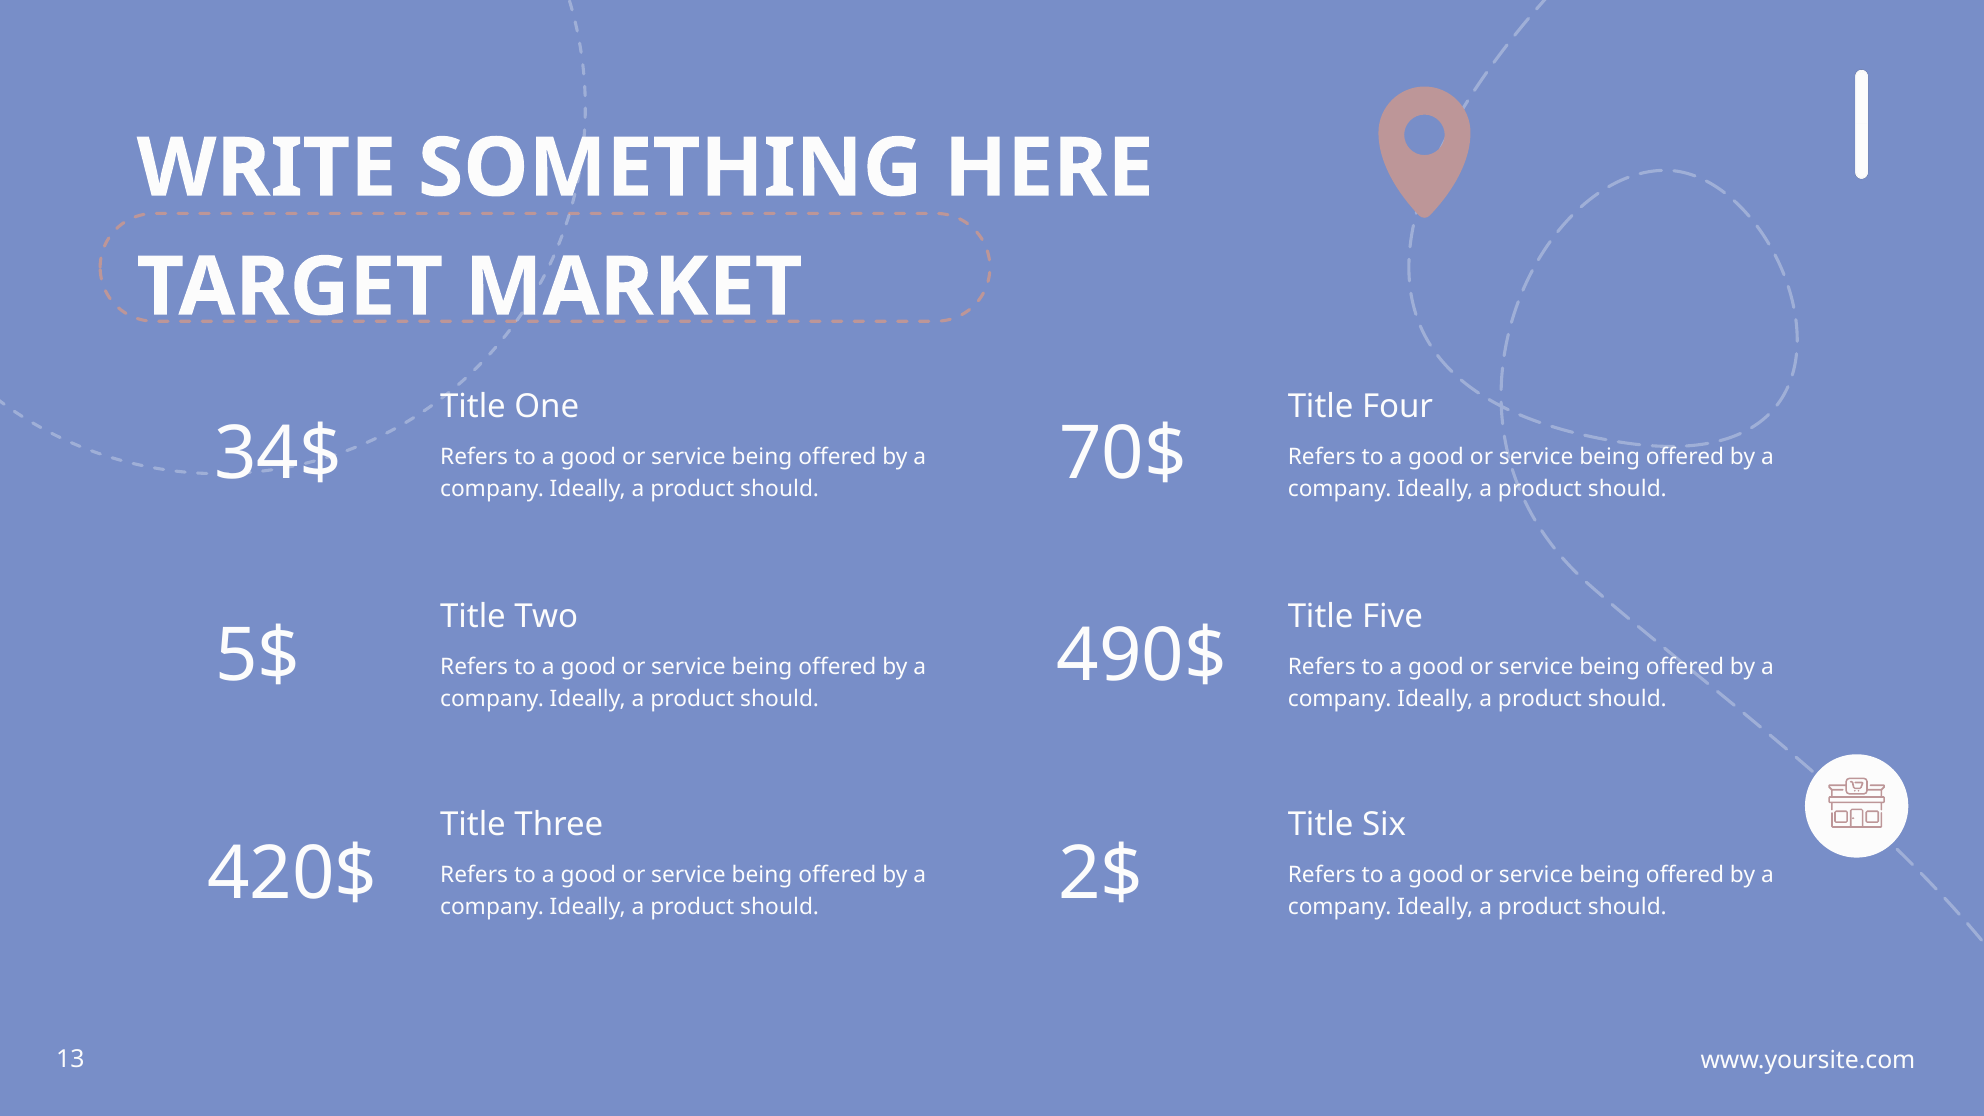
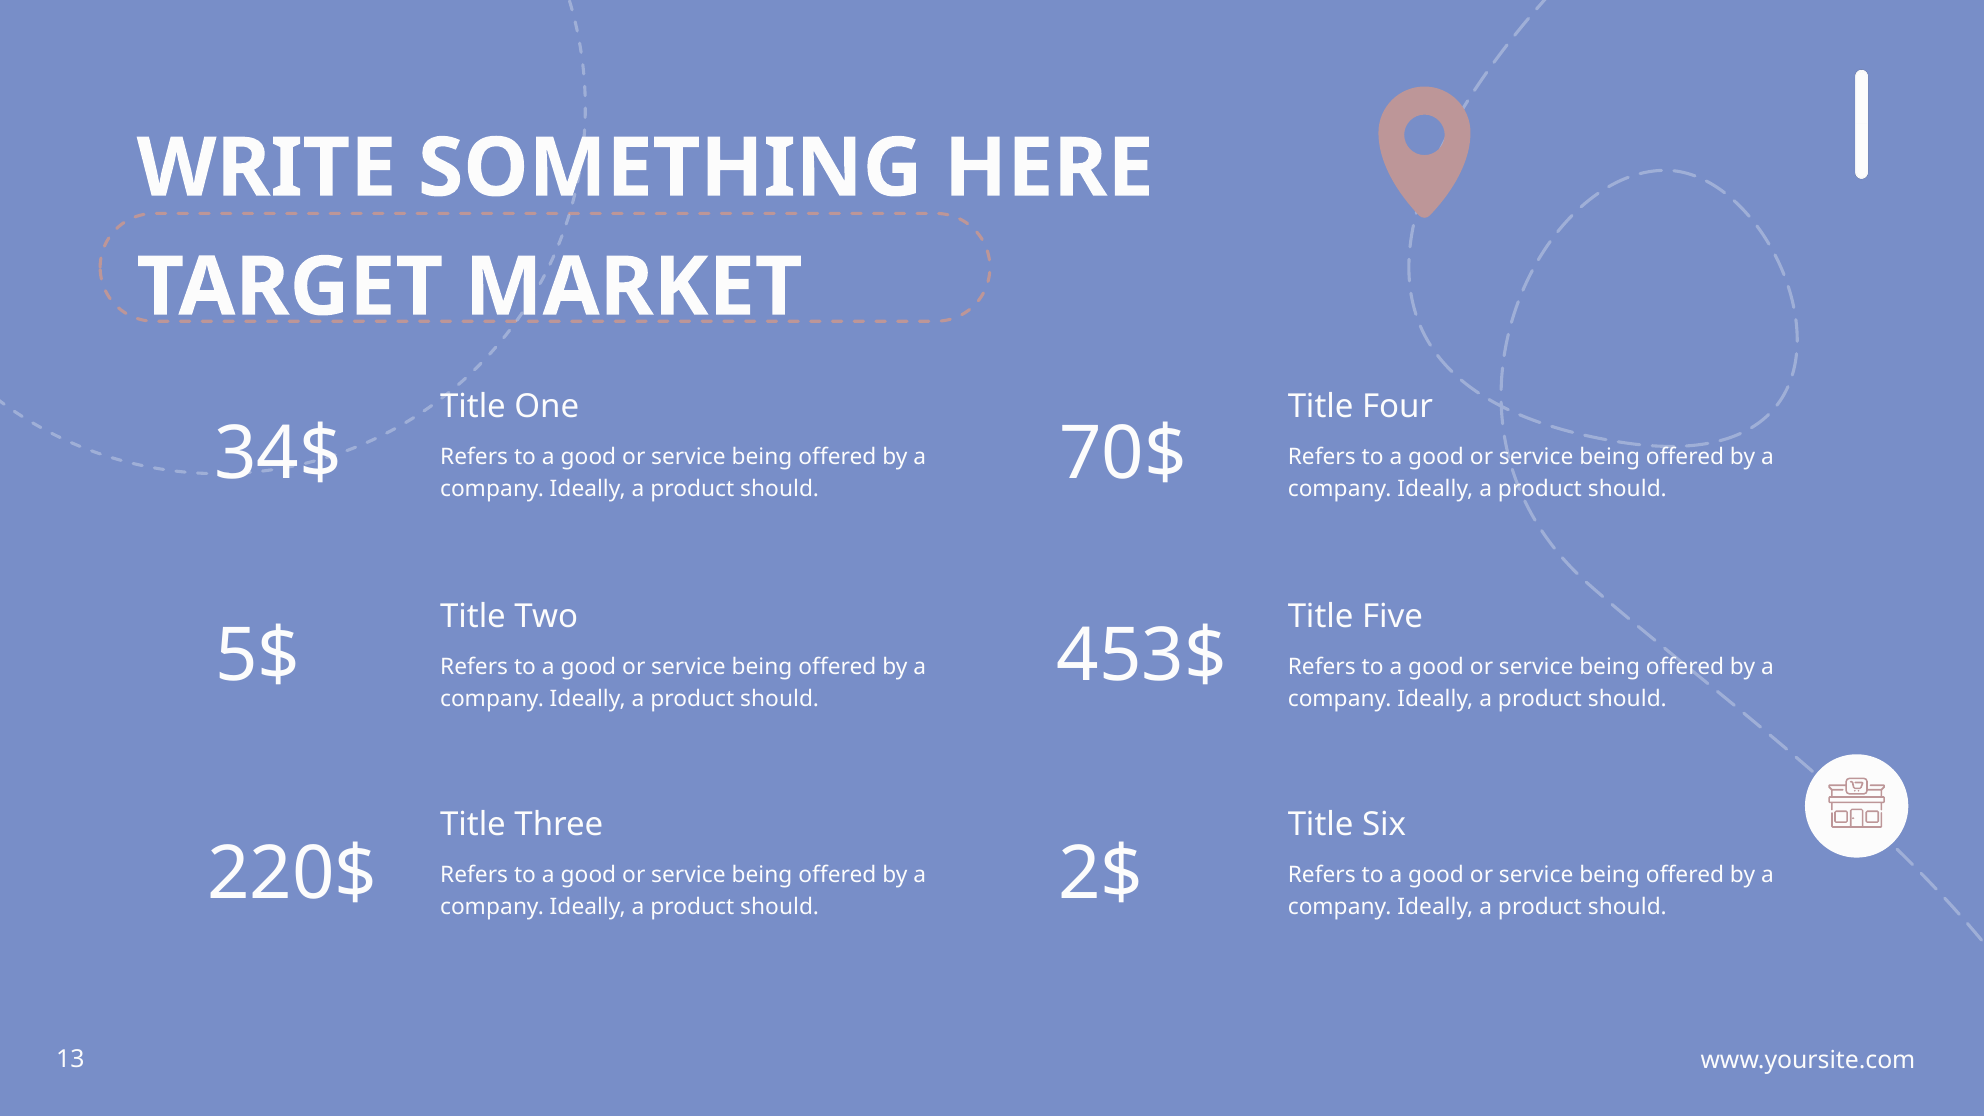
490$: 490$ -> 453$ (1142, 656)
420$: 420$ -> 220$ (292, 874)
